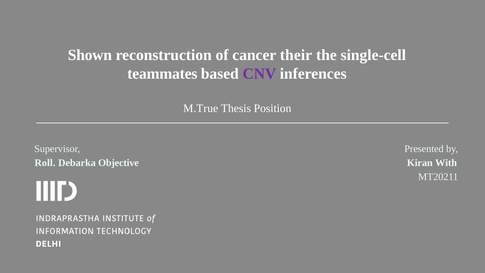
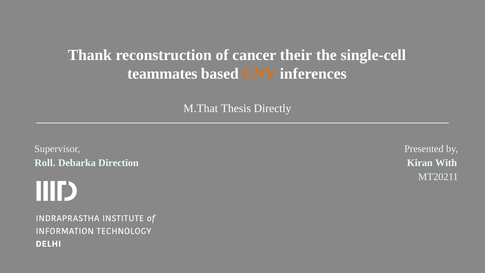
Shown: Shown -> Thank (90, 55)
CNV colour: purple -> orange (259, 74)
M.True: M.True -> M.That (201, 108)
Position: Position -> Directly (273, 108)
Objective: Objective -> Direction (118, 163)
